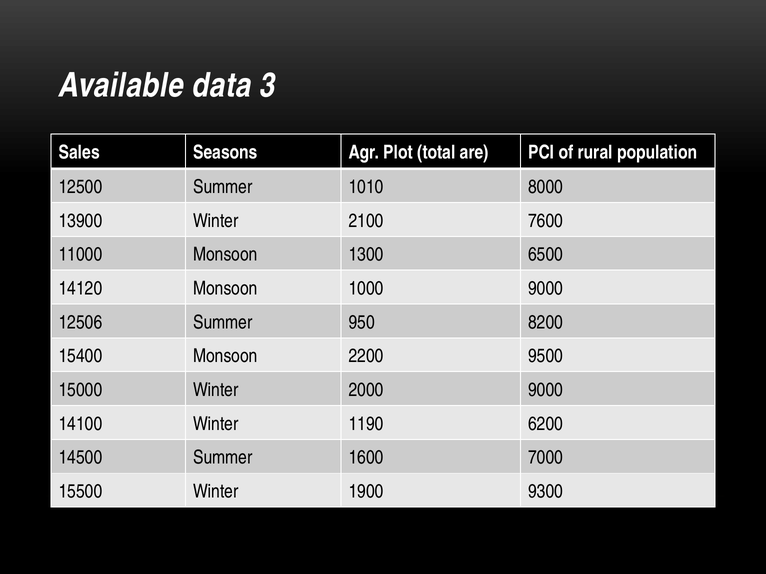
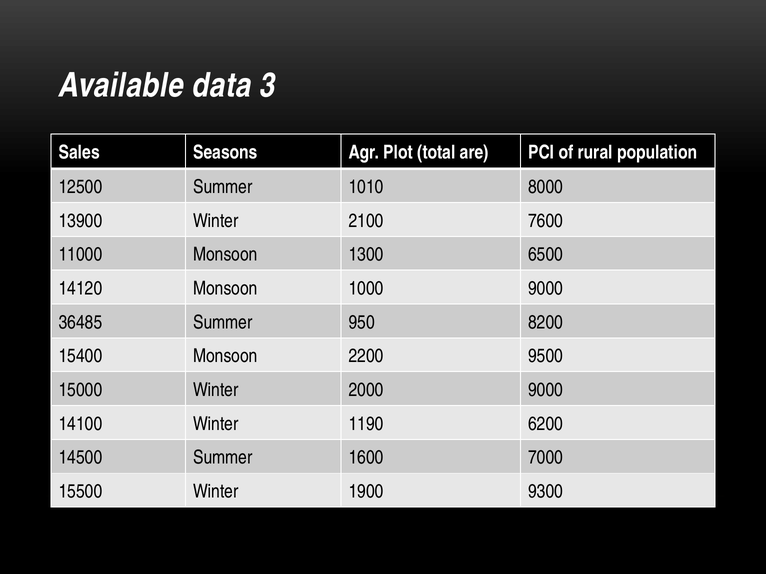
12506: 12506 -> 36485 (81, 323)
